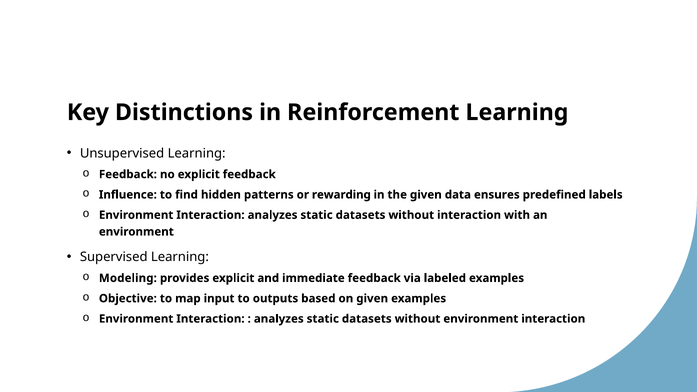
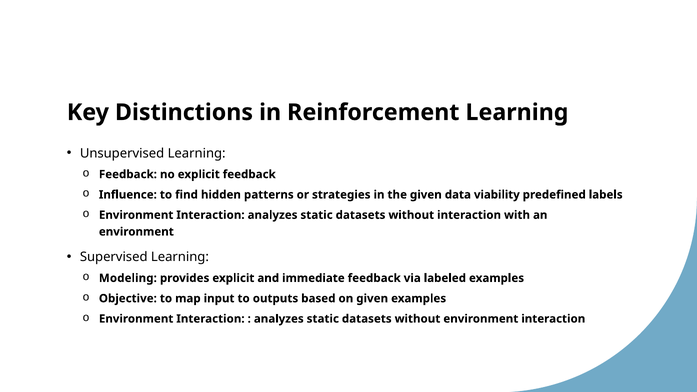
rewarding: rewarding -> strategies (341, 195)
ensures: ensures -> viability (497, 195)
